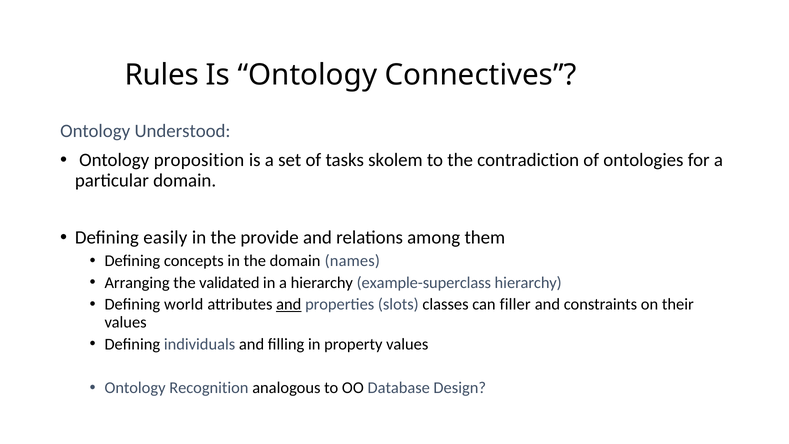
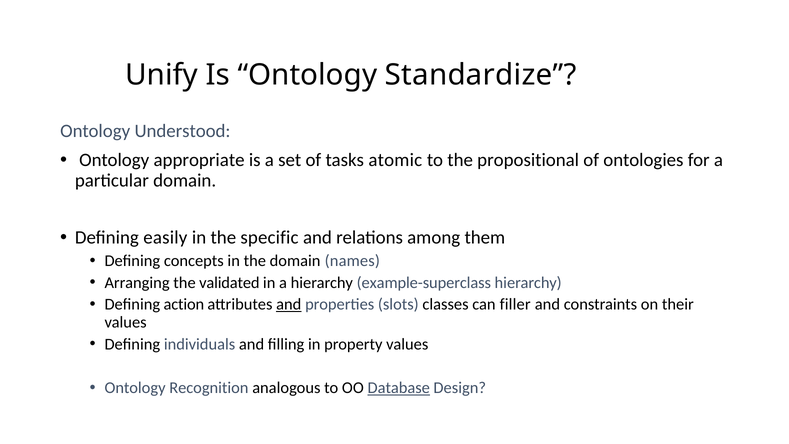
Rules: Rules -> Unify (162, 75)
Connectives: Connectives -> Standardize (481, 75)
proposition: proposition -> appropriate (199, 160)
skolem: skolem -> atomic (395, 160)
contradiction: contradiction -> propositional (528, 160)
provide: provide -> specific (269, 237)
world: world -> action (184, 304)
Database underline: none -> present (399, 388)
